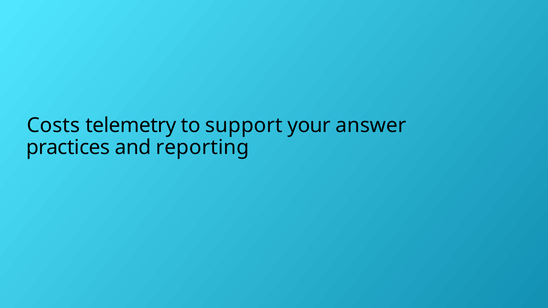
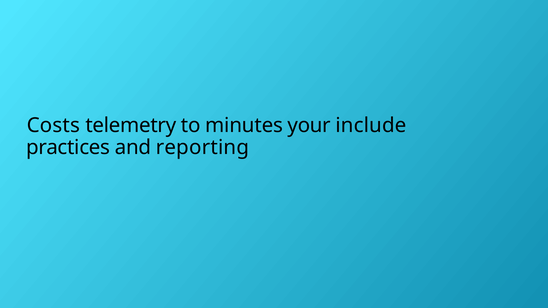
support: support -> minutes (244, 125)
answer: answer -> include (371, 125)
